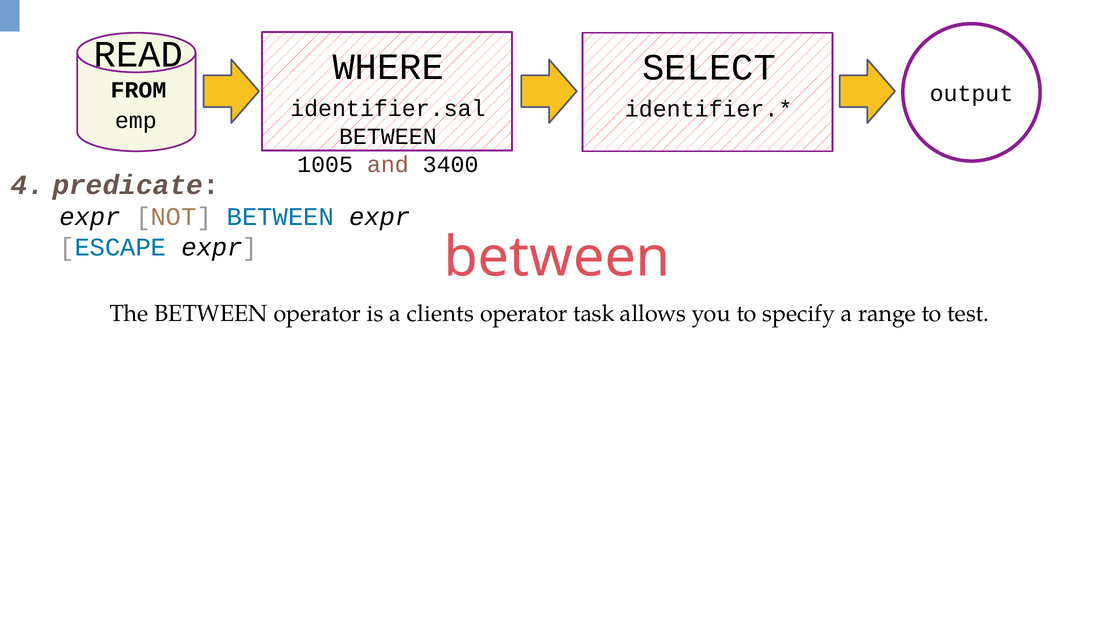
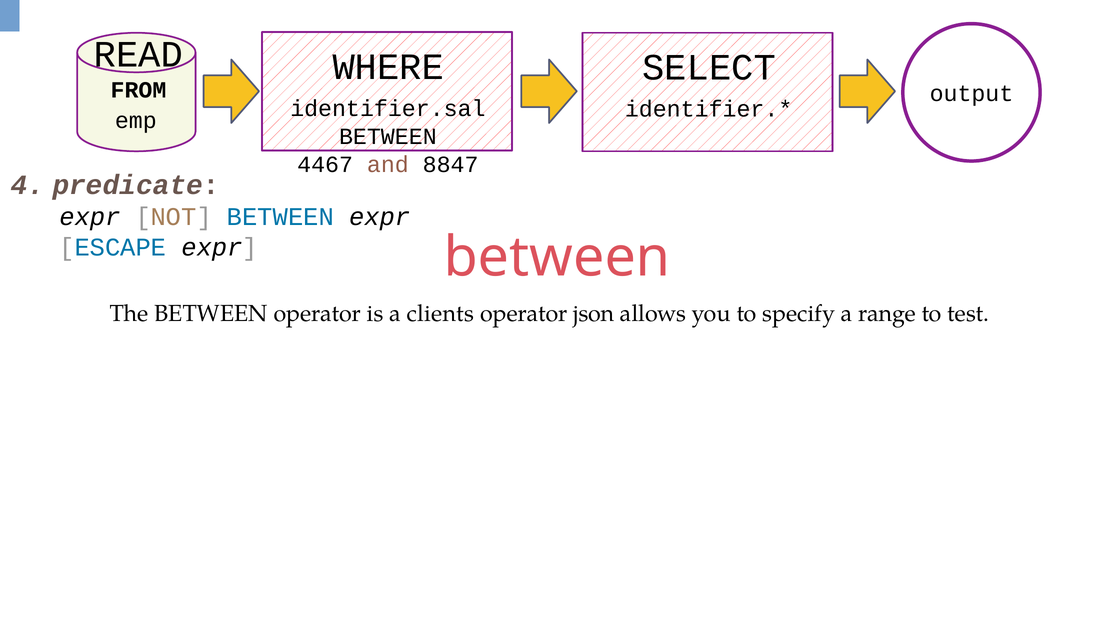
1005: 1005 -> 4467 (325, 164)
3400: 3400 -> 8847 (451, 164)
task: task -> json (594, 313)
